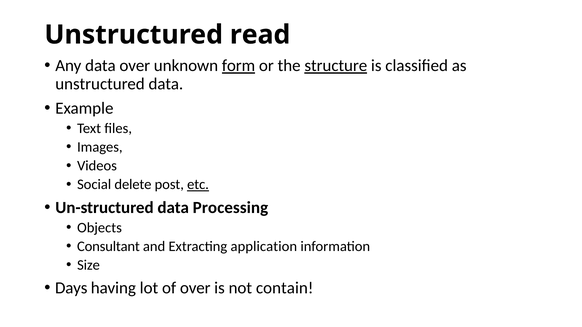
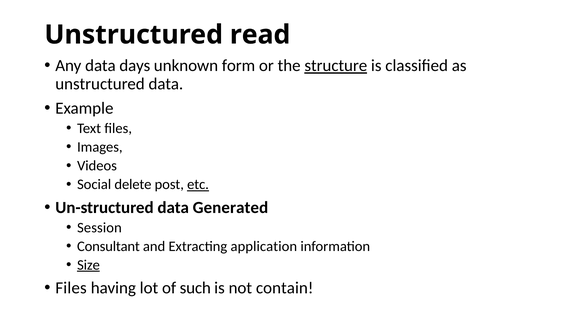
data over: over -> days (135, 66)
form underline: present -> none (239, 66)
Processing: Processing -> Generated (230, 208)
Objects: Objects -> Session (99, 228)
Size underline: none -> present (88, 265)
Days: Days -> Files (71, 288)
of over: over -> such (195, 288)
